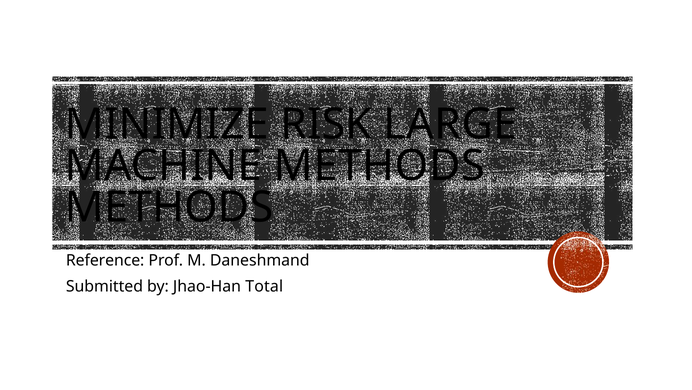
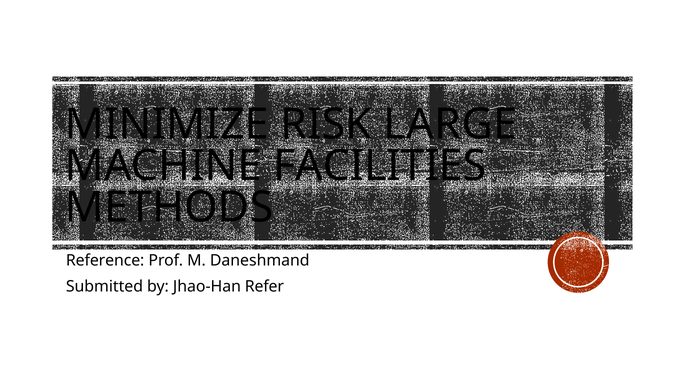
MACHINE METHODS: METHODS -> FACILITIES (380, 166)
Total: Total -> Refer (264, 286)
